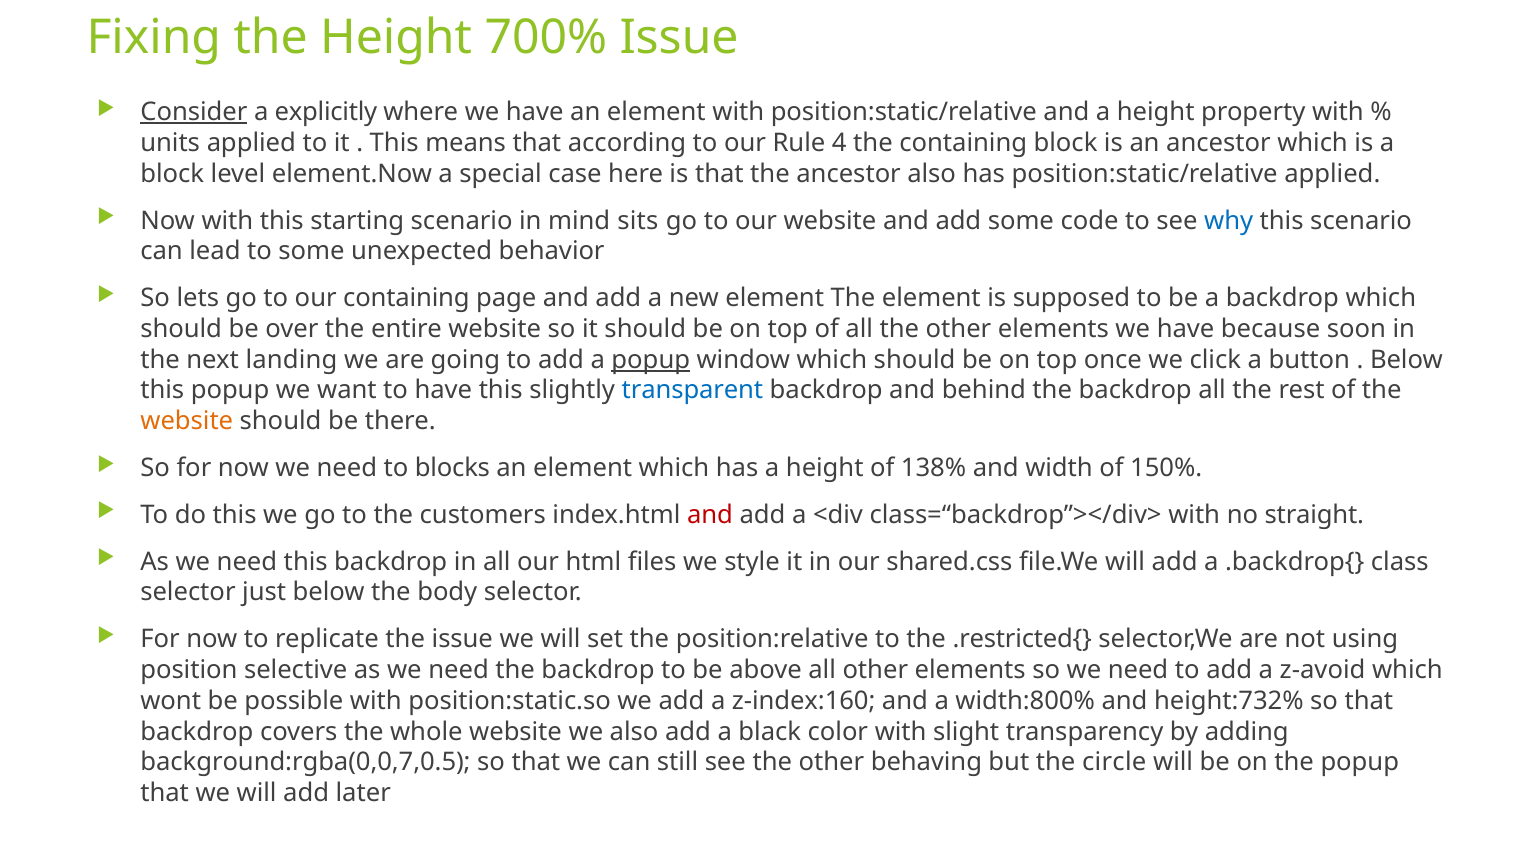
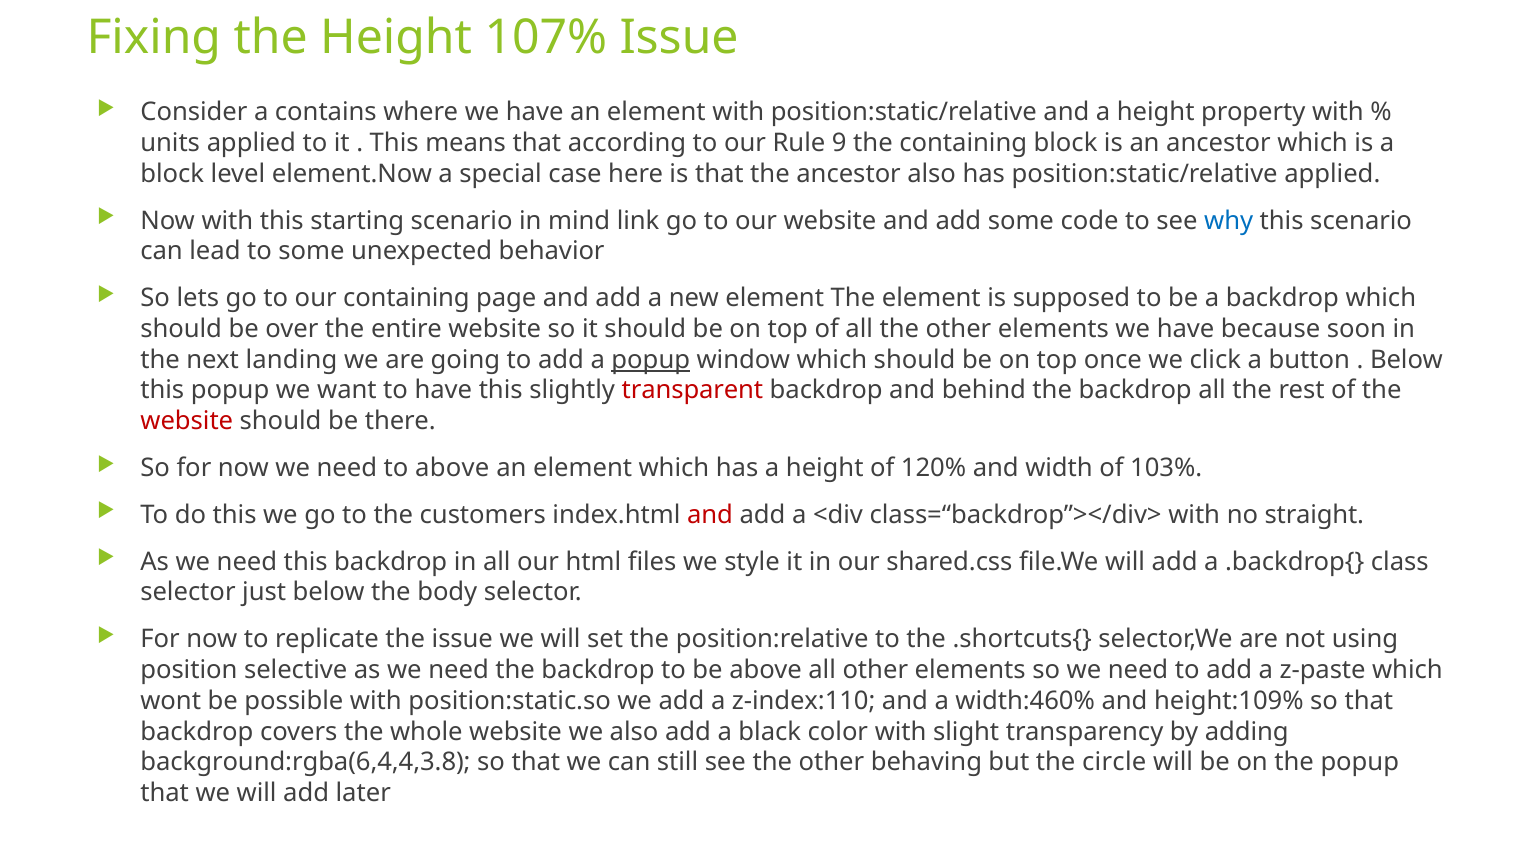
700%: 700% -> 107% (546, 38)
Consider underline: present -> none (194, 112)
explicitly: explicitly -> contains (326, 112)
4: 4 -> 9 (839, 143)
sits: sits -> link (638, 221)
transparent colour: blue -> red (692, 391)
website colour: orange -> red (187, 421)
to blocks: blocks -> above (452, 468)
138%: 138% -> 120% (934, 468)
150%: 150% -> 103% (1166, 468)
.restricted{: .restricted{ -> .shortcuts{ (1022, 640)
z-avoid: z-avoid -> z-paste (1323, 670)
z-index:160: z-index:160 -> z-index:110 (804, 701)
width:800%: width:800% -> width:460% (1025, 701)
height:732%: height:732% -> height:109% (1229, 701)
background:rgba(0,0,7,0.5: background:rgba(0,0,7,0.5 -> background:rgba(6,4,4,3.8 (306, 763)
